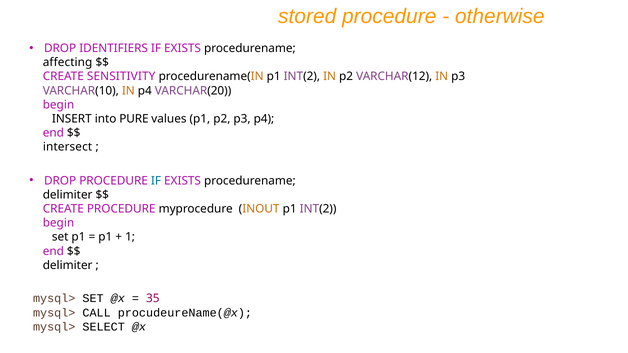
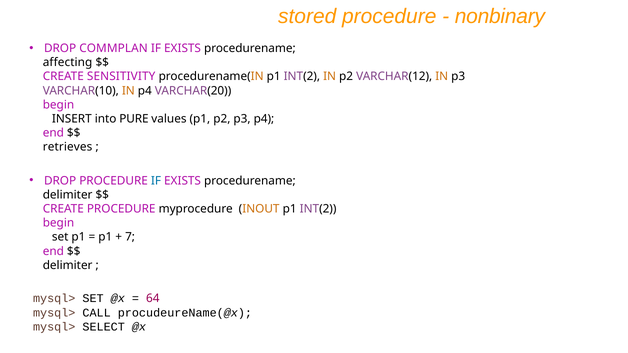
otherwise: otherwise -> nonbinary (500, 16)
IDENTIFIERS: IDENTIFIERS -> COMMPLAN (114, 48)
intersect: intersect -> retrieves (68, 147)
1: 1 -> 7 (130, 237)
35: 35 -> 64 (153, 299)
